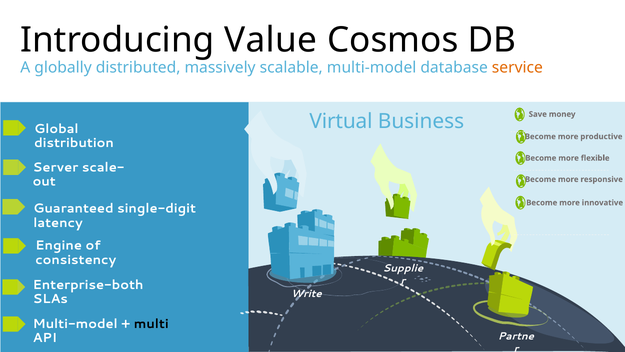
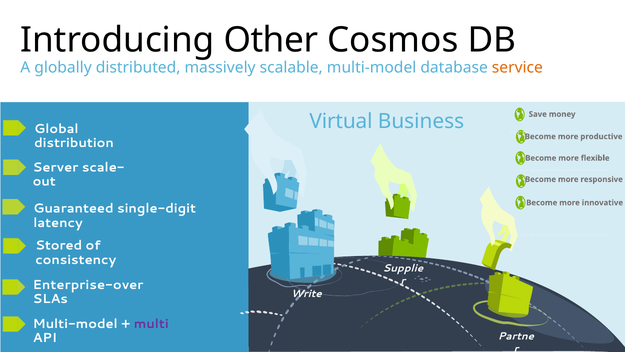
Value: Value -> Other (271, 40)
Engine: Engine -> Stored (59, 245)
Enterprise-both: Enterprise-both -> Enterprise-over (88, 285)
multi colour: black -> purple (151, 324)
